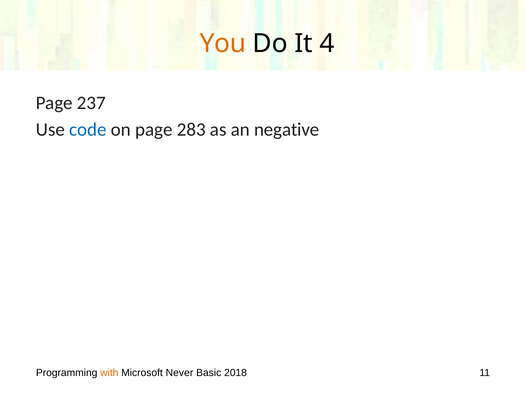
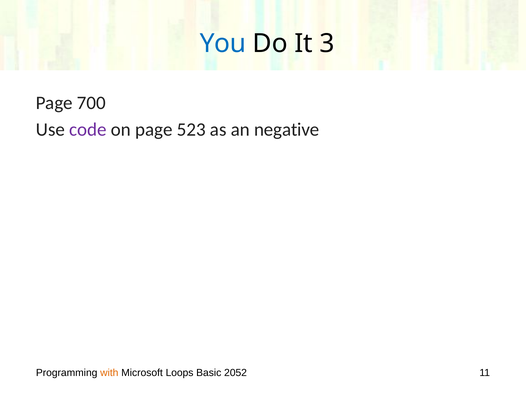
You colour: orange -> blue (223, 43)
4: 4 -> 3 (327, 43)
237: 237 -> 700 (91, 103)
code colour: blue -> purple (88, 130)
283: 283 -> 523 (191, 130)
Never: Never -> Loops (180, 373)
2018: 2018 -> 2052 (236, 373)
